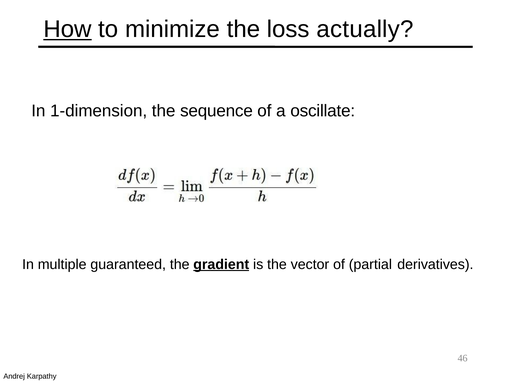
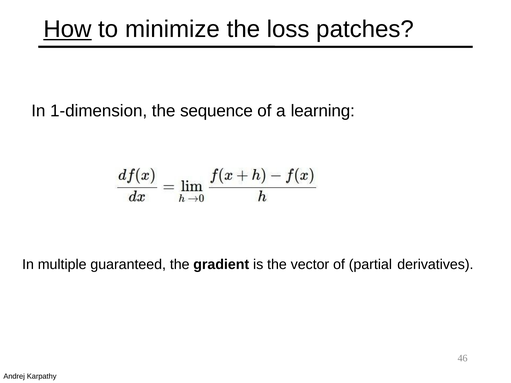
actually: actually -> patches (365, 29)
oscillate: oscillate -> learning (323, 111)
gradient underline: present -> none (221, 265)
